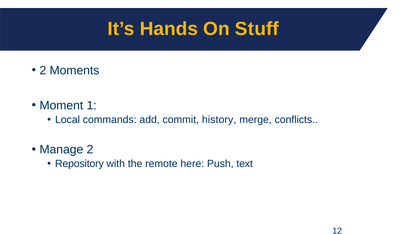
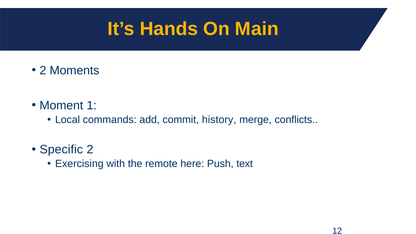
Stuff: Stuff -> Main (257, 29)
Manage: Manage -> Specific (61, 150)
Repository: Repository -> Exercising (79, 164)
